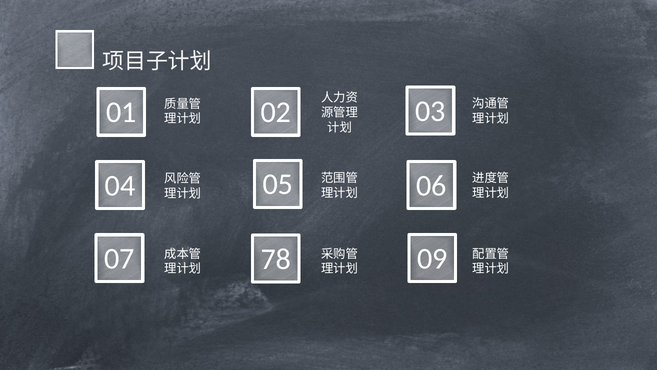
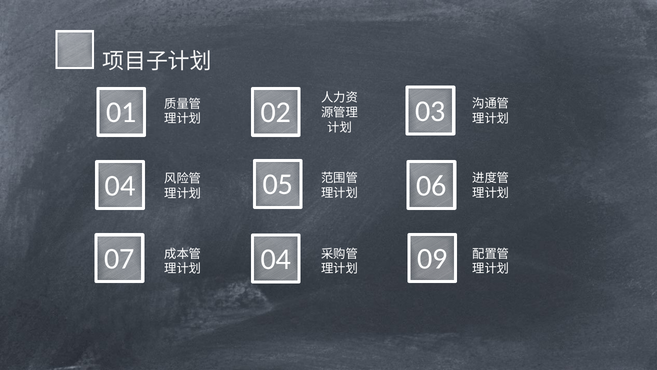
07 78: 78 -> 04 (276, 259)
